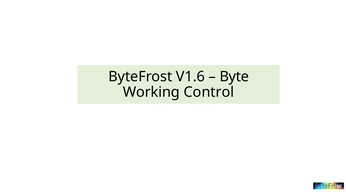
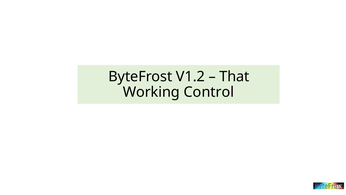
V1.6: V1.6 -> V1.2 (190, 76)
Byte: Byte -> That (234, 76)
